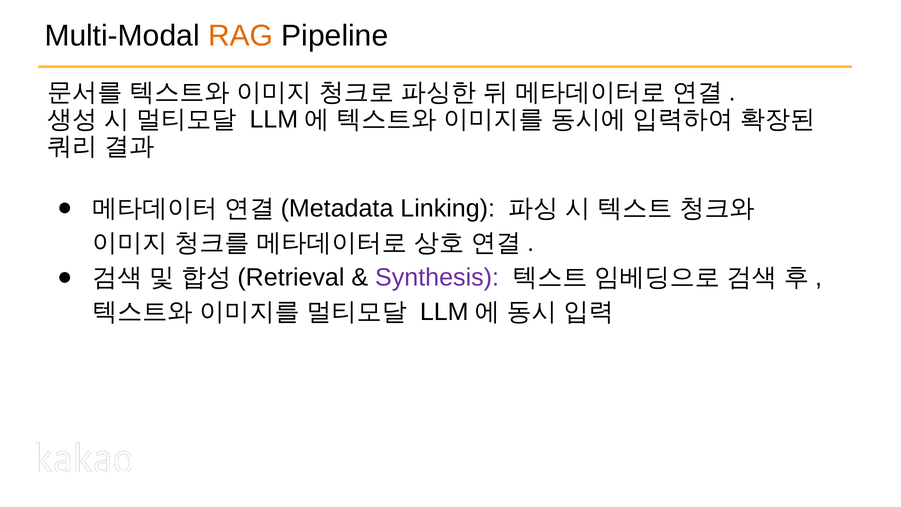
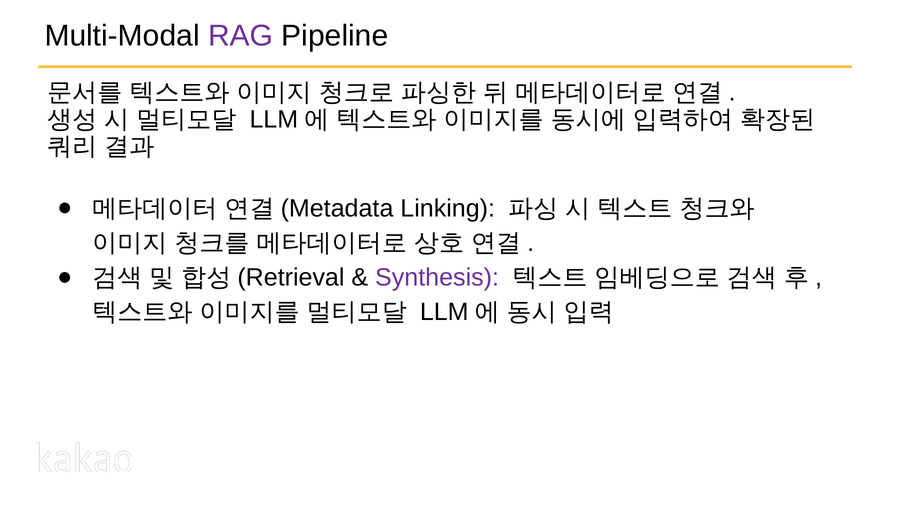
RAG colour: orange -> purple (241, 36)
